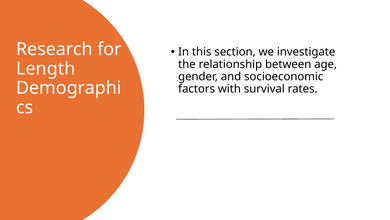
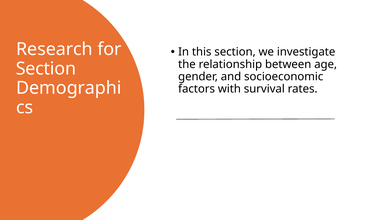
Length: Length -> Section (46, 68)
